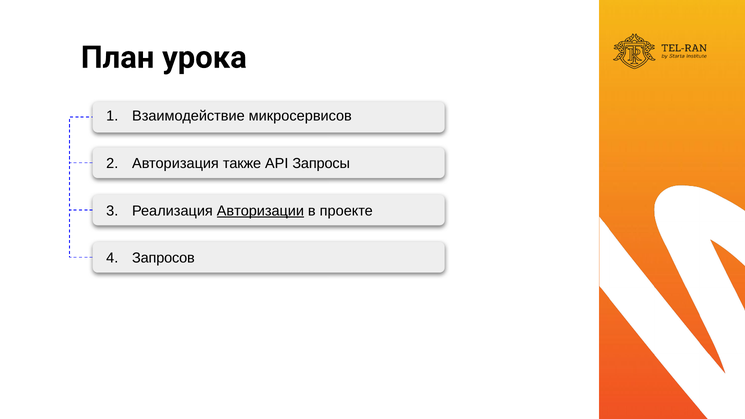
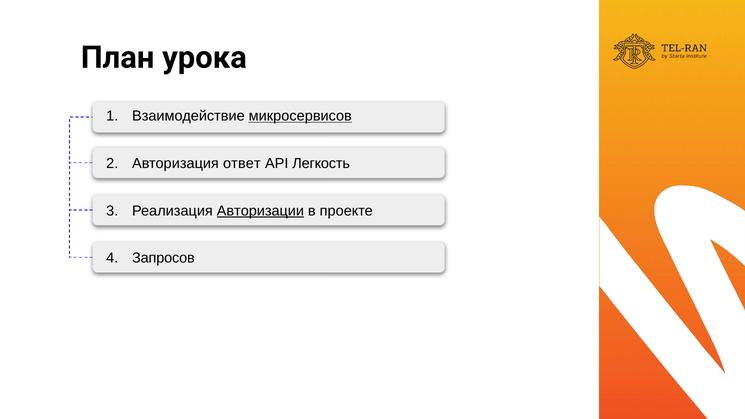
микросервисов underline: none -> present (300, 116)
также: также -> ответ (242, 163)
Запросы: Запросы -> Легкость (321, 163)
